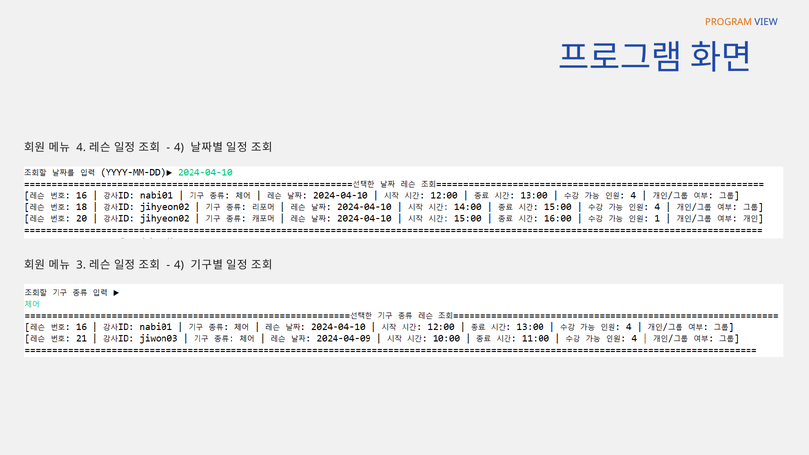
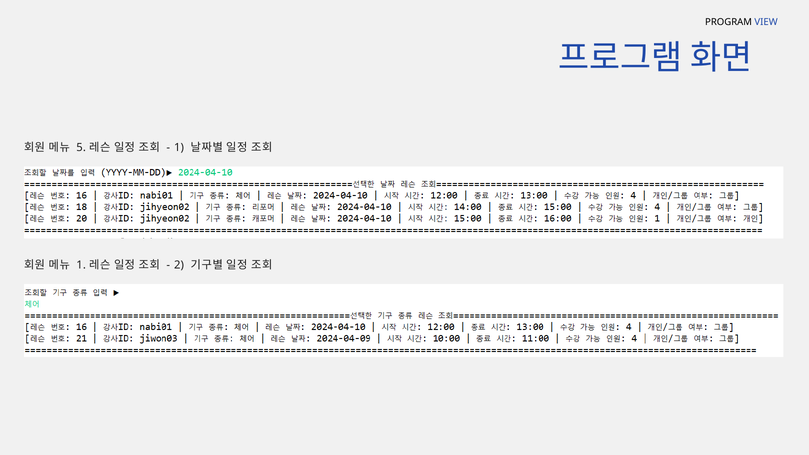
PROGRAM colour: orange -> black (729, 22)
4: 4 -> 5 (81, 148)
4: 4 -> 1 (179, 148)
3: 3 -> 1 (81, 265)
4: 4 -> 2 (179, 265)
